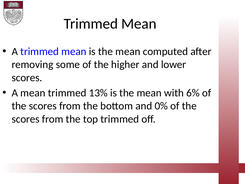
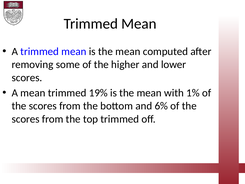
13%: 13% -> 19% (98, 93)
6%: 6% -> 1% (193, 93)
0%: 0% -> 6% (161, 106)
